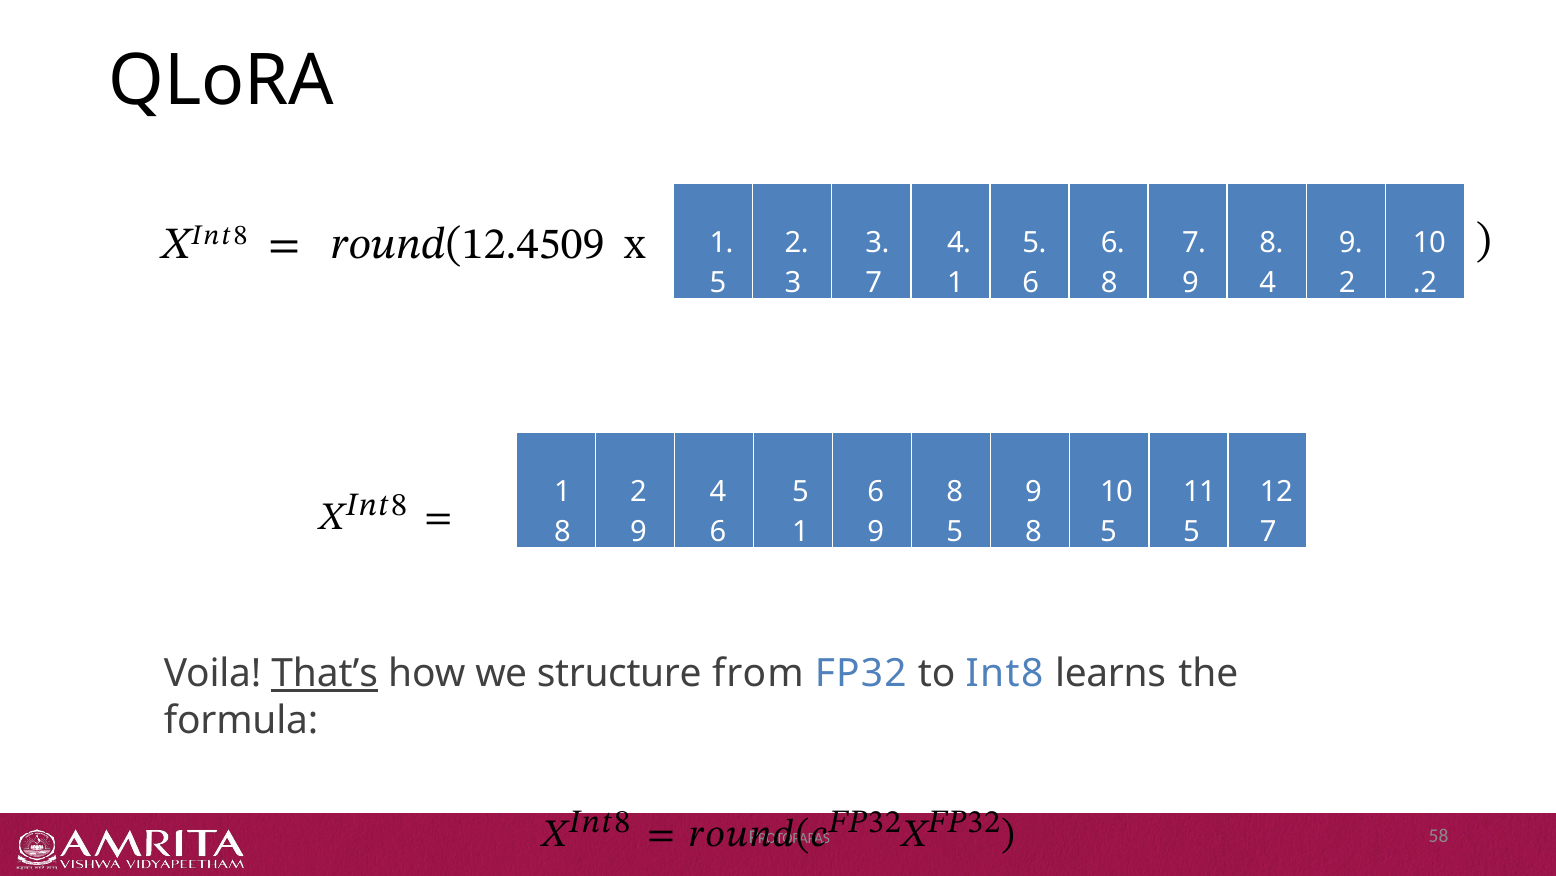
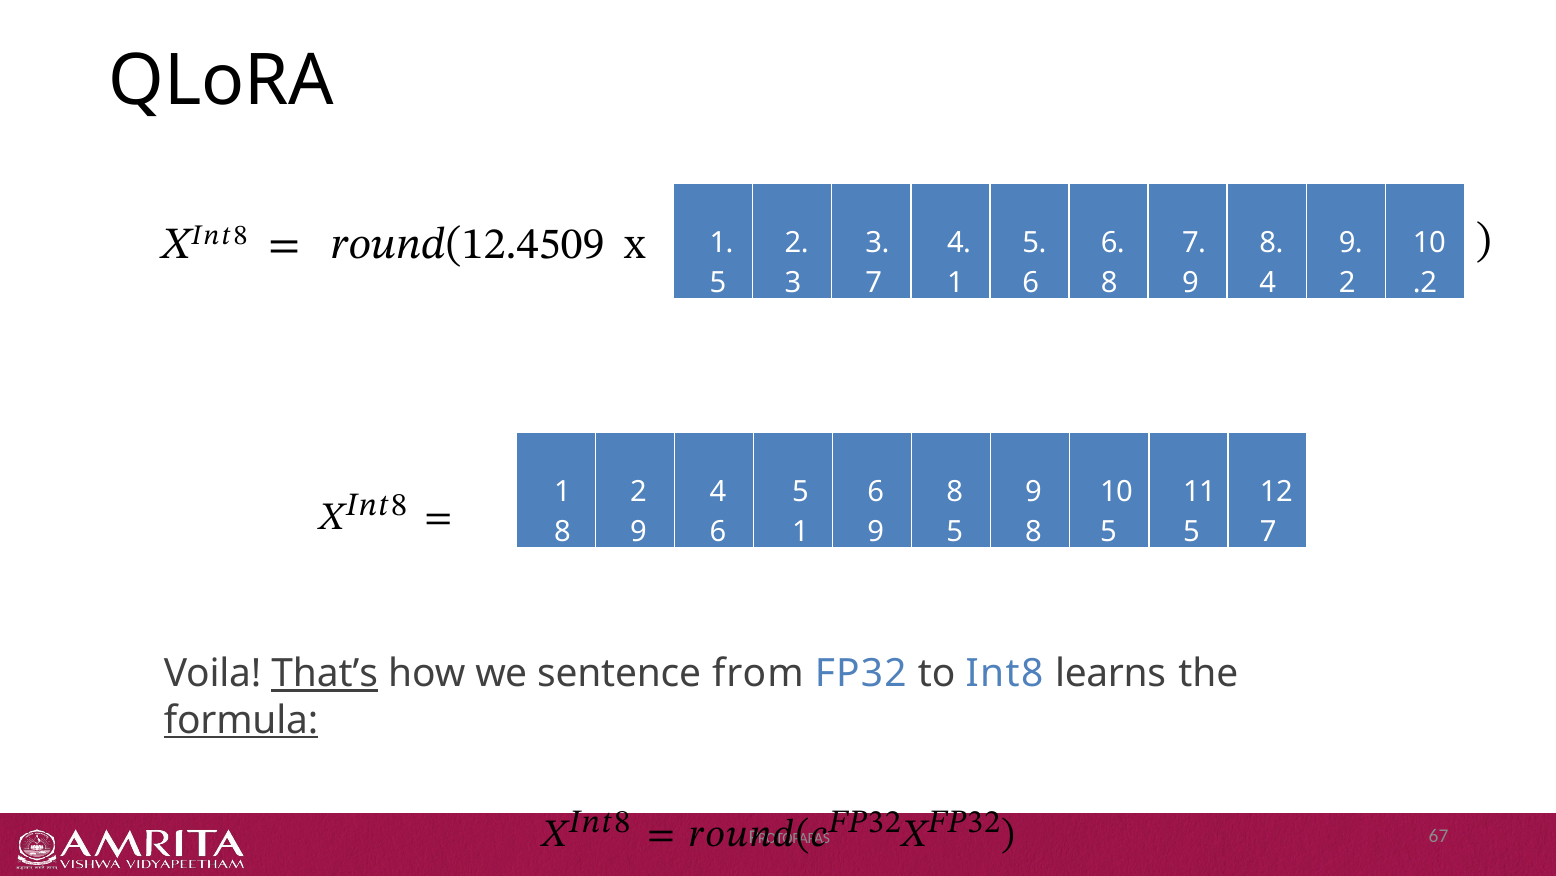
structure: structure -> sentence (619, 673)
formula underline: none -> present (241, 720)
58: 58 -> 67 (1439, 836)
